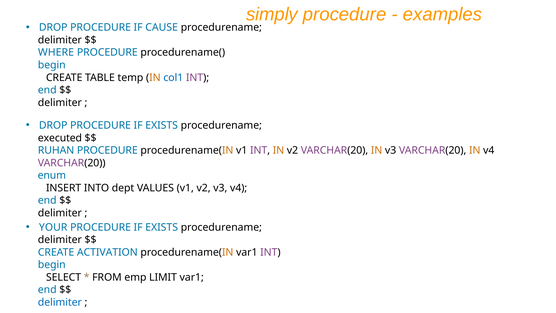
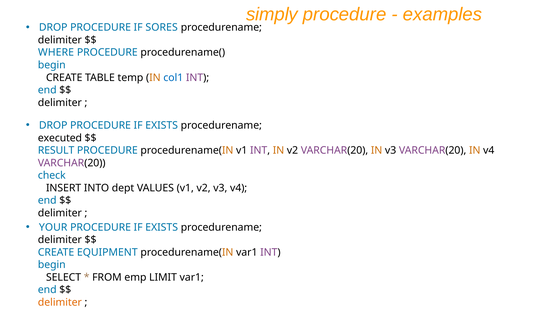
CAUSE: CAUSE -> SORES (162, 27)
RUHAN: RUHAN -> RESULT (56, 150)
enum: enum -> check (52, 175)
ACTIVATION: ACTIVATION -> EQUIPMENT (107, 252)
delimiter colour: blue -> orange (60, 302)
